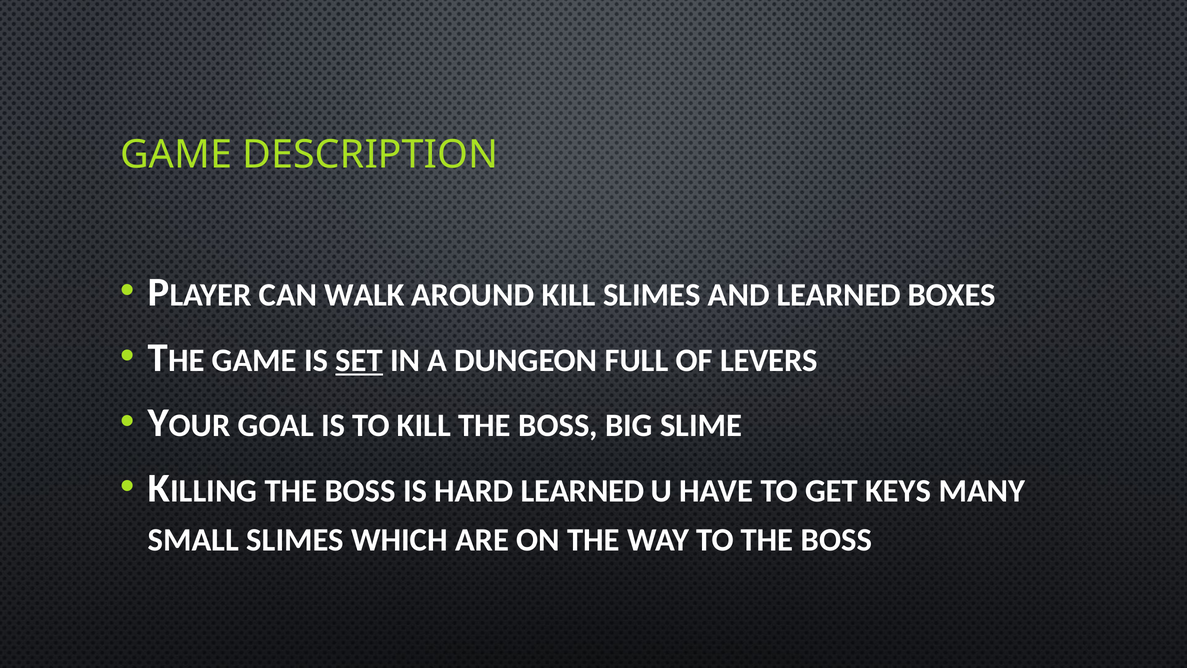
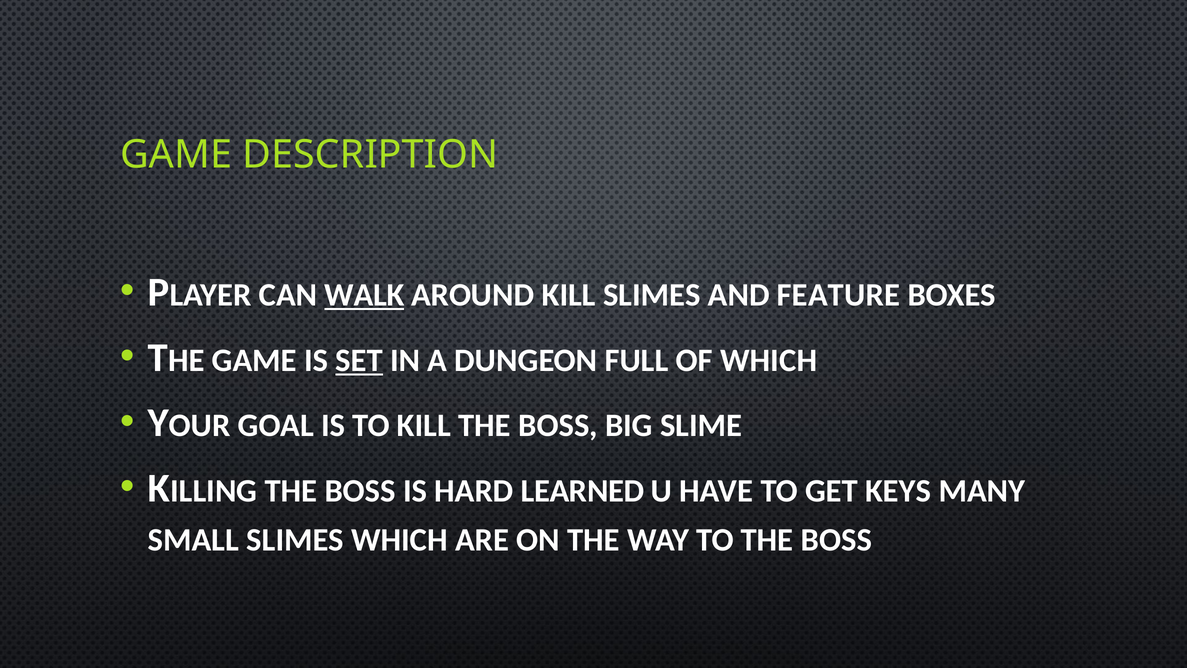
WALK underline: none -> present (364, 295)
AND LEARNED: LEARNED -> FEATURE (839, 295)
OF LEVERS: LEVERS -> WHICH (769, 360)
